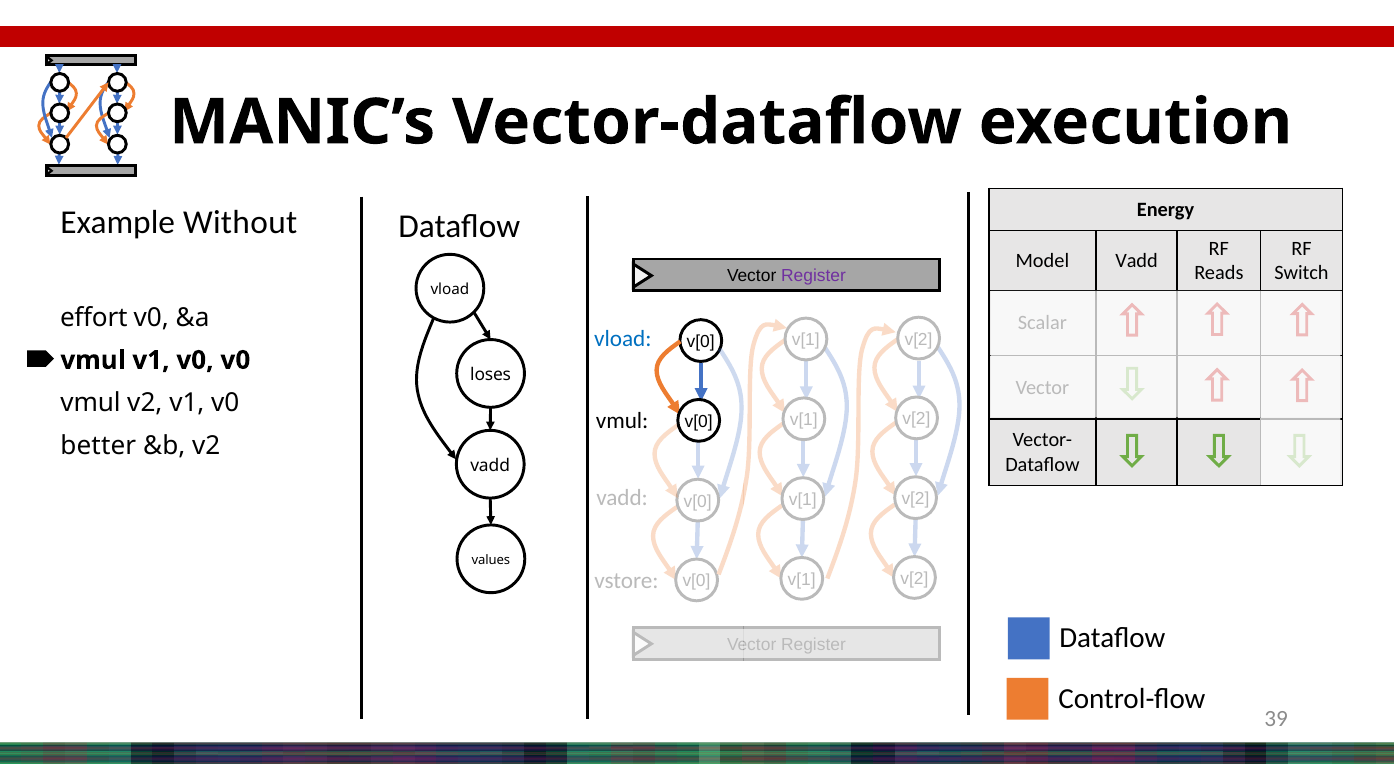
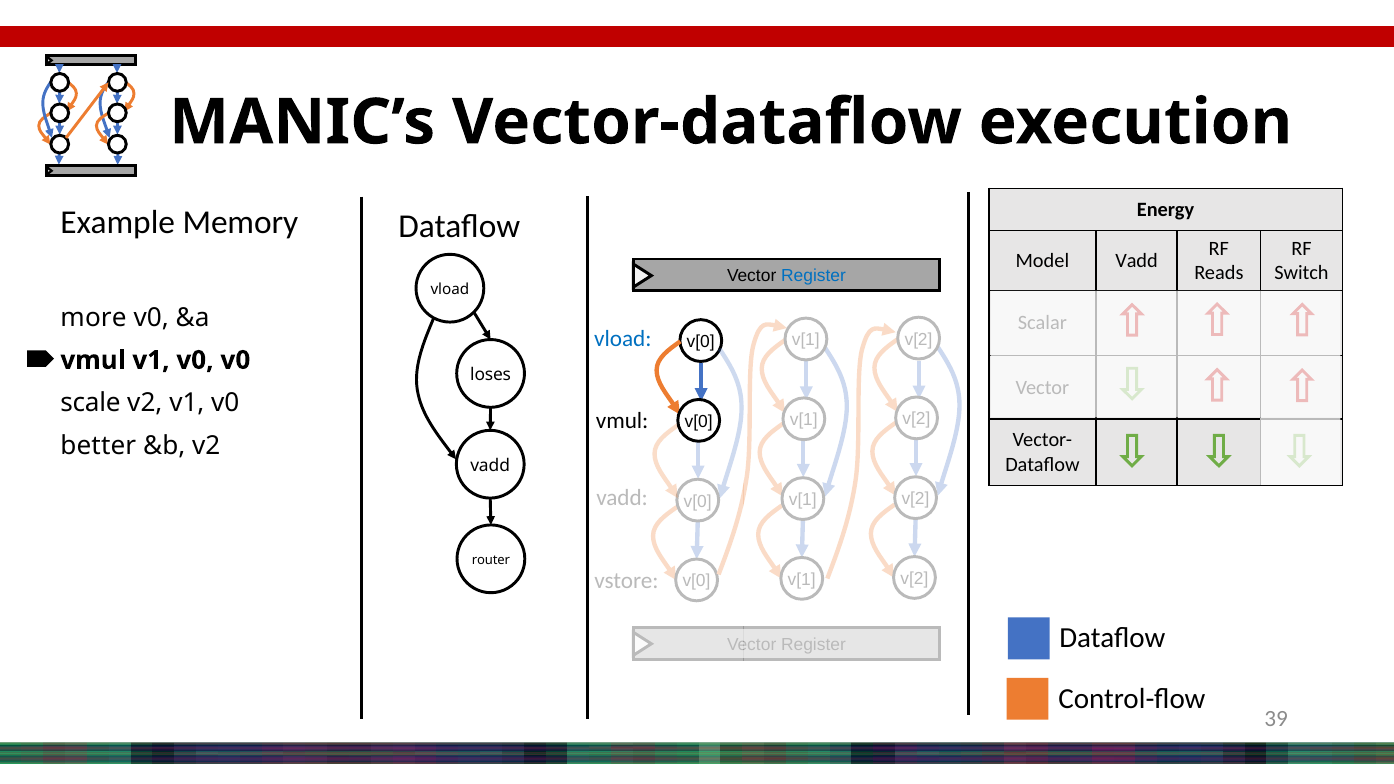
Without: Without -> Memory (240, 223)
Register colour: purple -> blue (814, 276)
effort: effort -> more (94, 317)
vmul: vmul -> scale (91, 403)
values: values -> router (491, 560)
